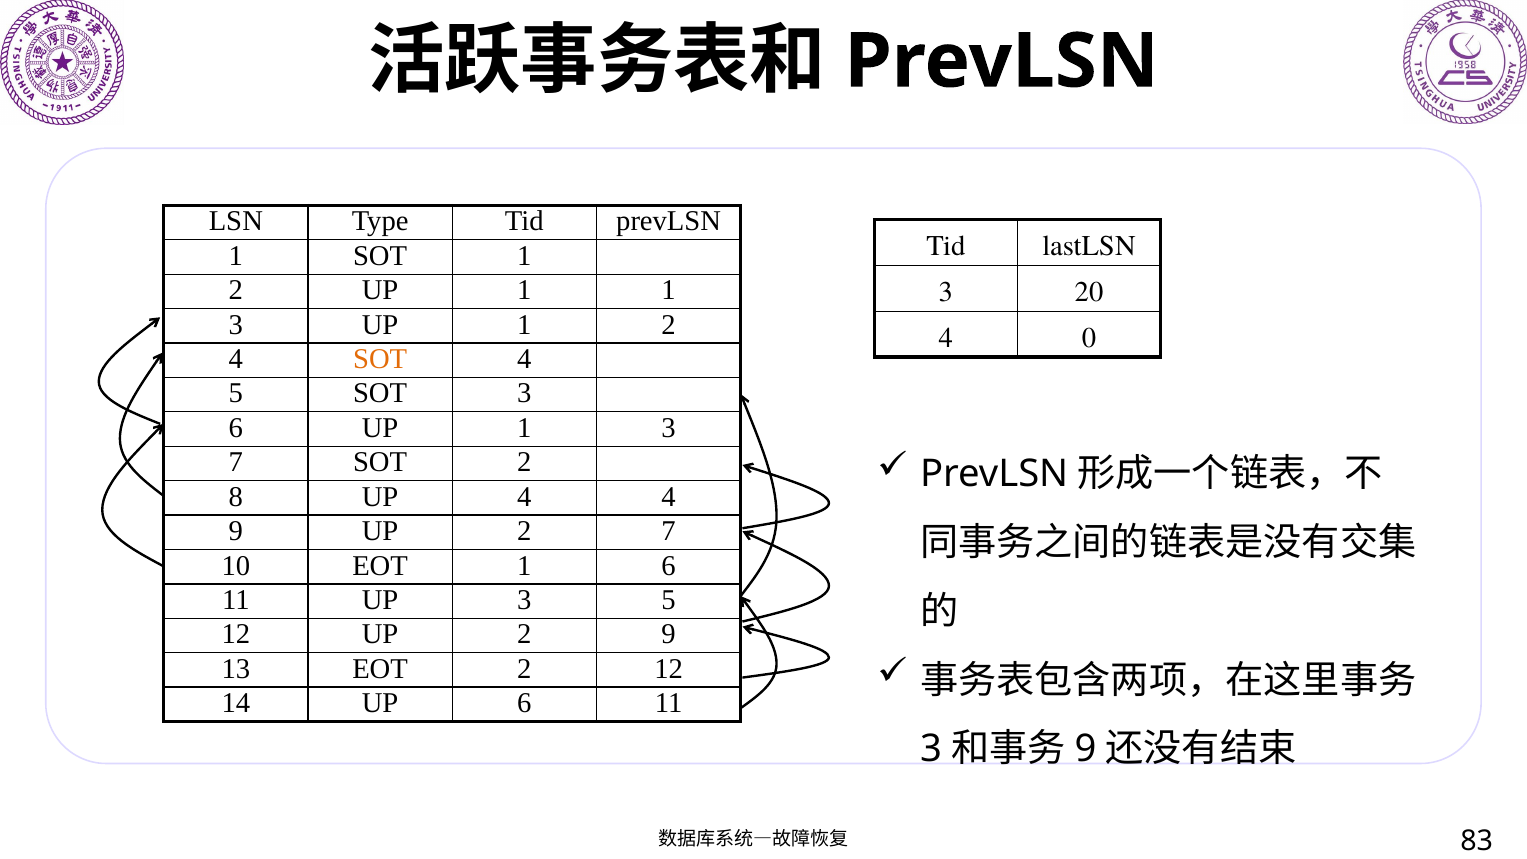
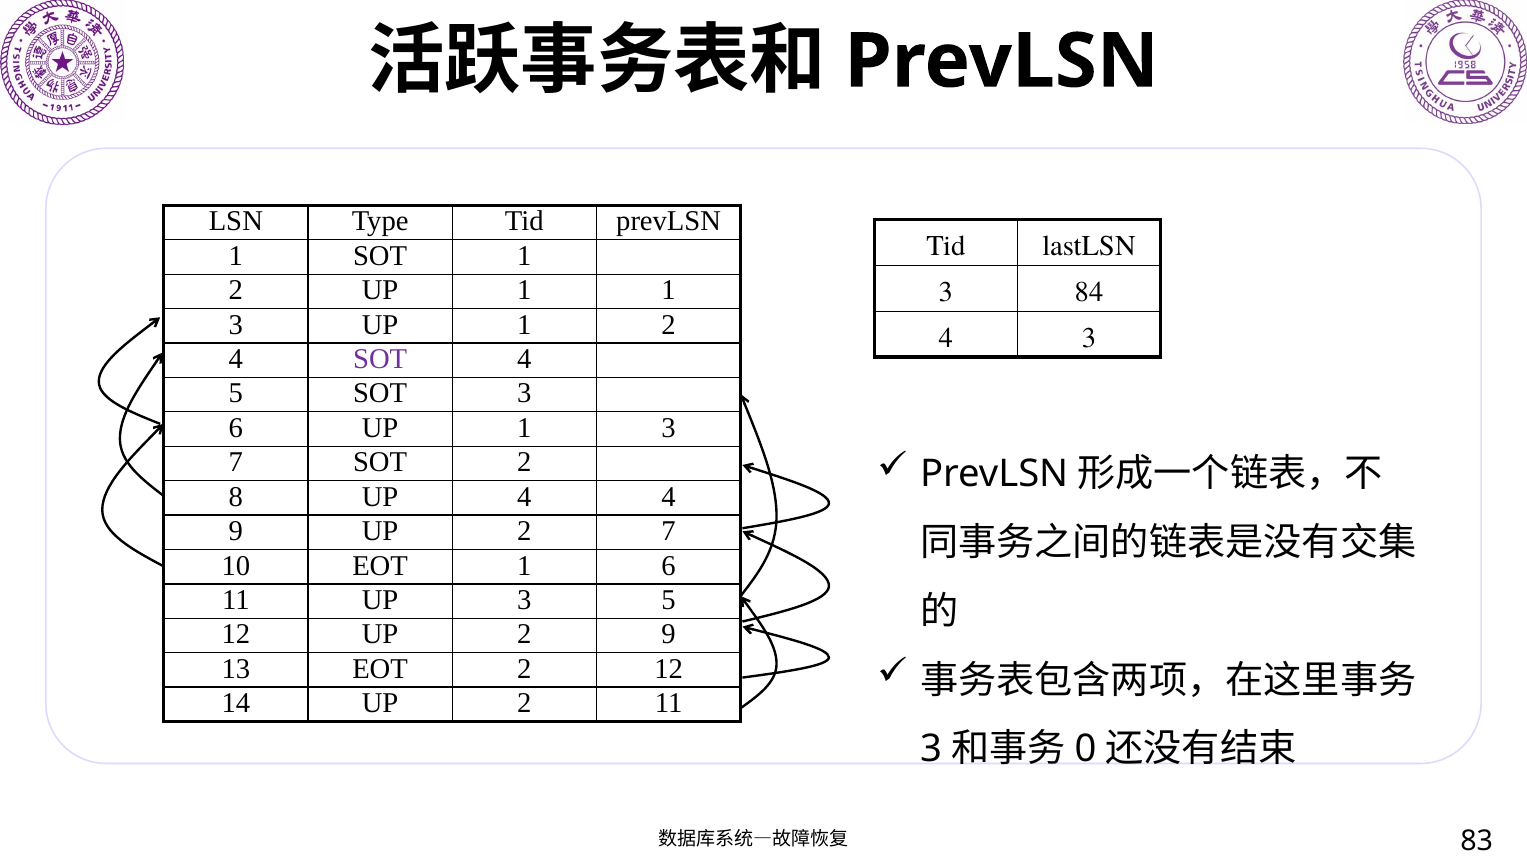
20: 20 -> 84 (1089, 292)
4 0: 0 -> 3 (1089, 338)
SOT colour: orange -> purple (380, 359)
14 UP 6: 6 -> 2 (524, 703)
9: 9 -> 0 (1086, 749)
